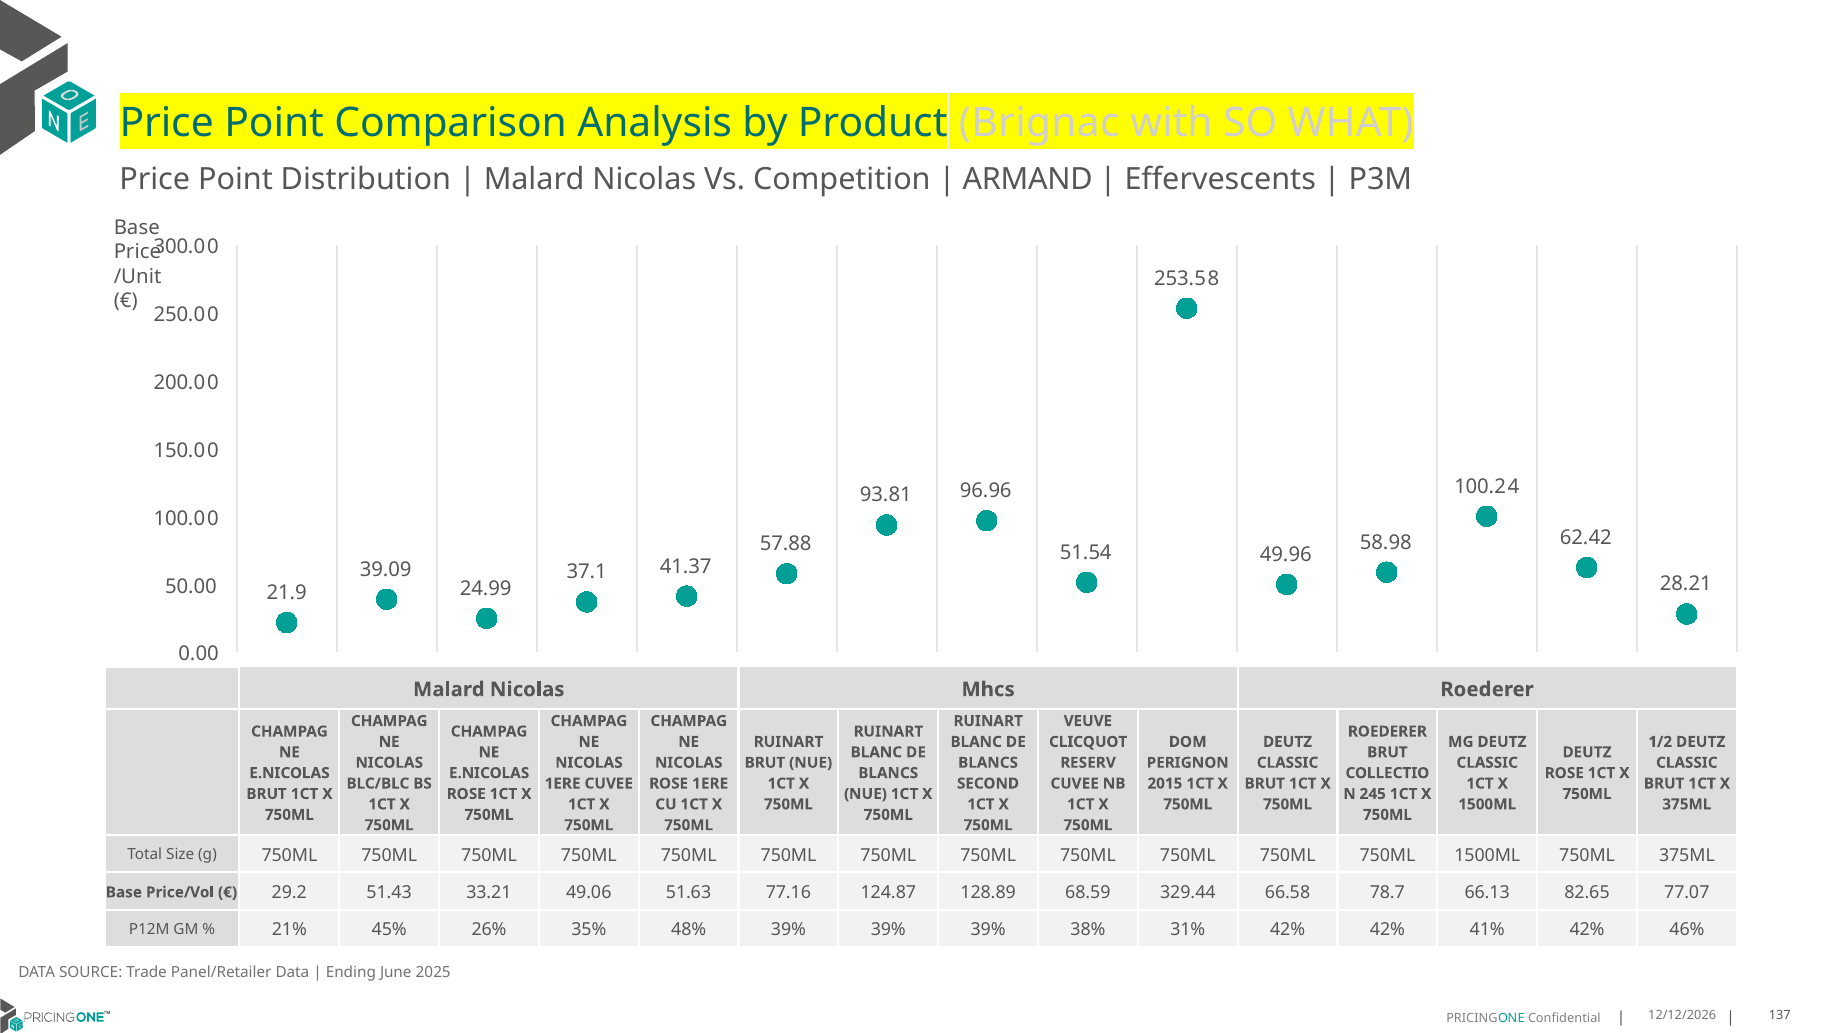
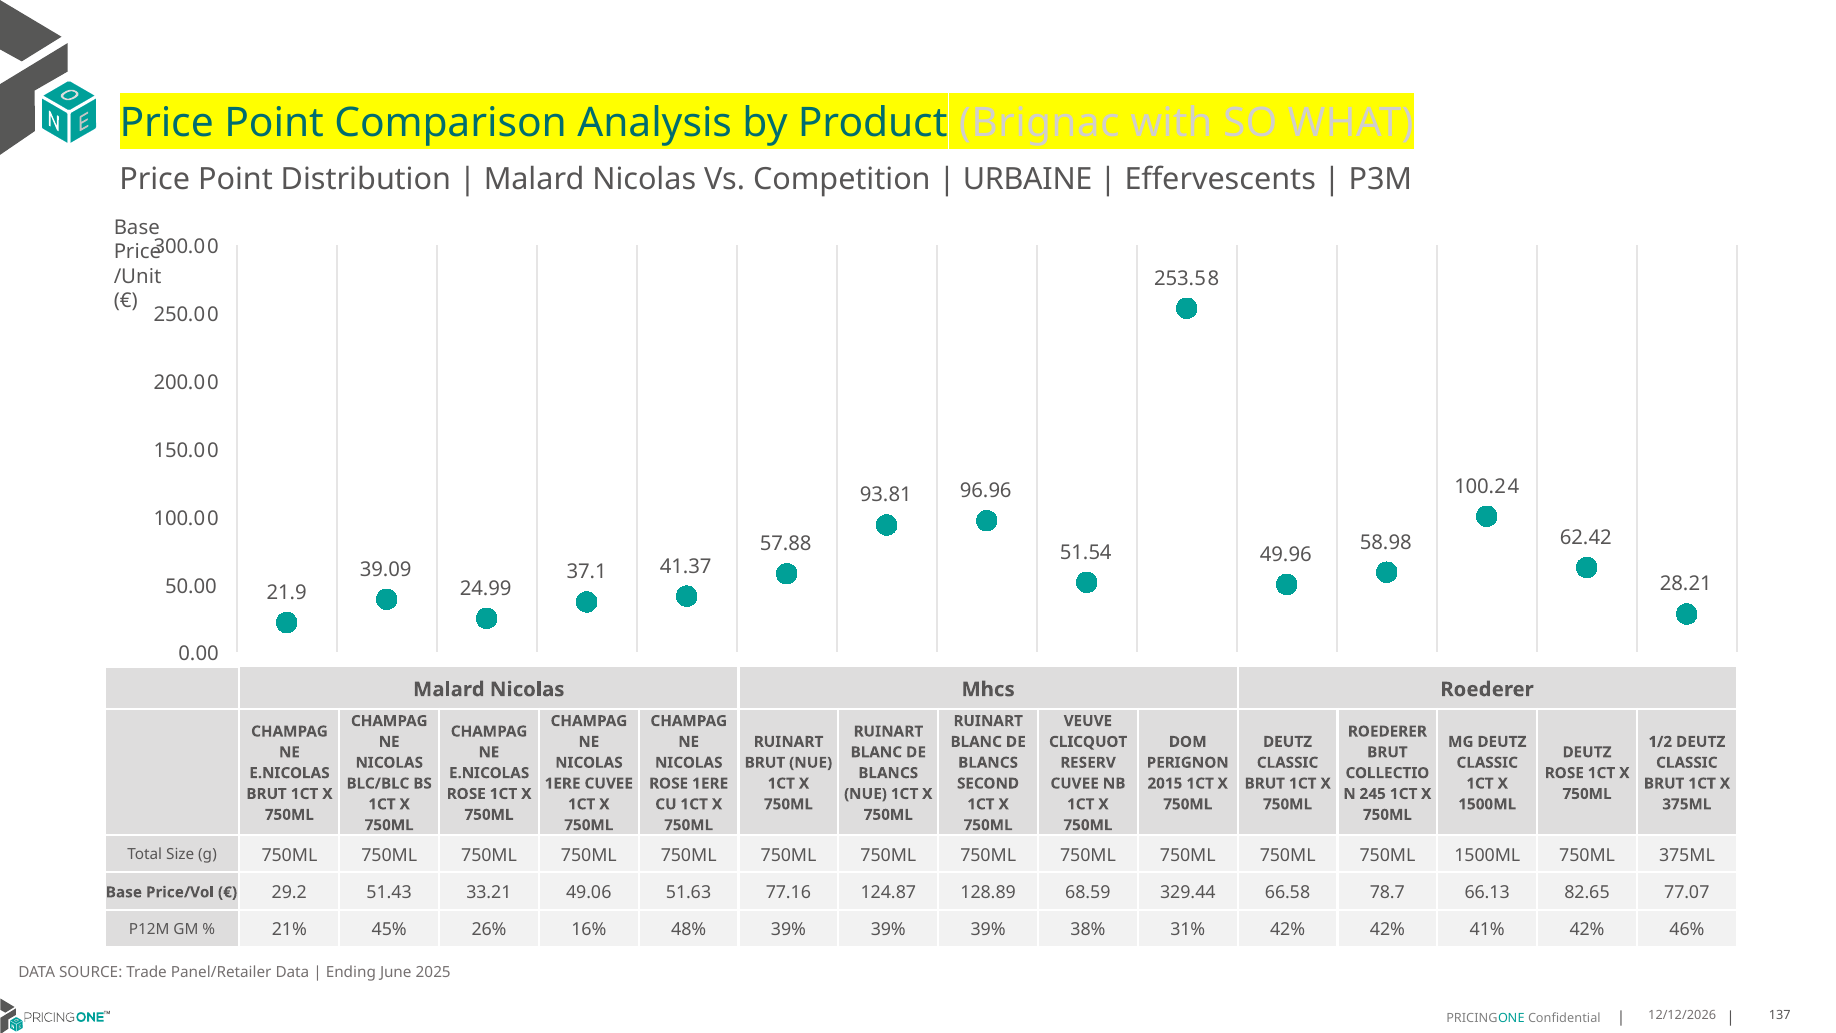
ARMAND: ARMAND -> URBAINE (1028, 179)
35%: 35% -> 16% (589, 930)
